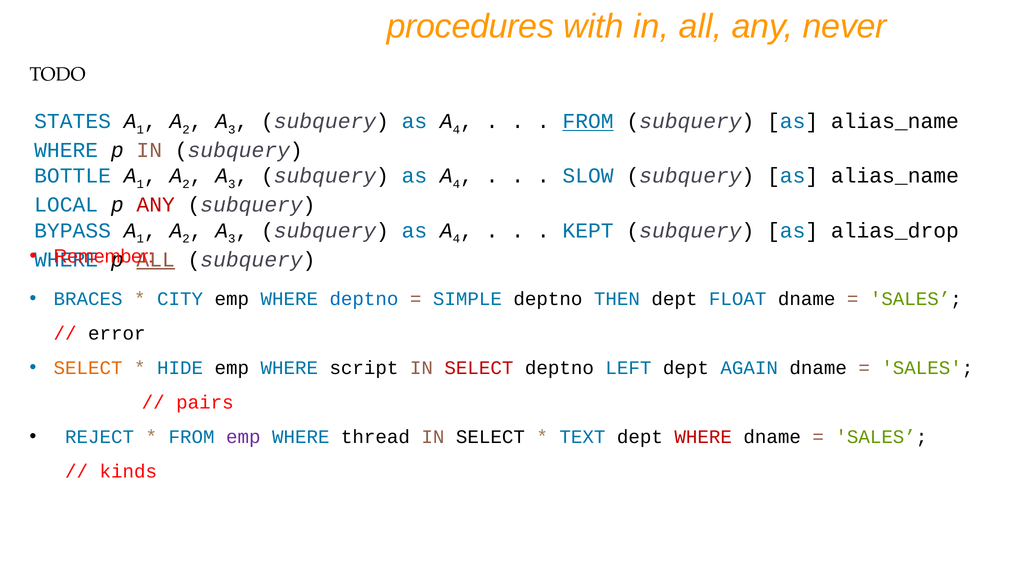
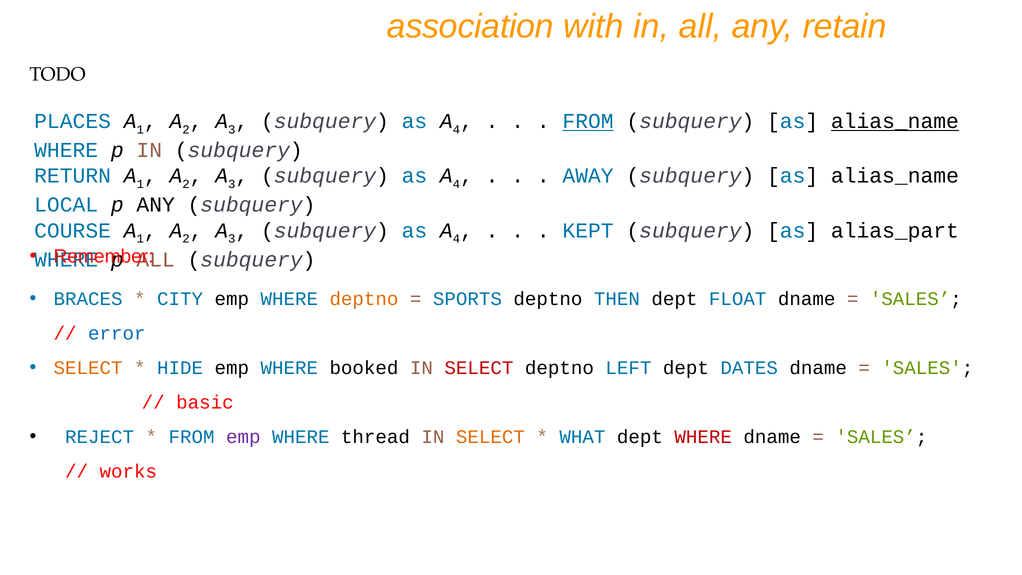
procedures: procedures -> association (470, 27)
never: never -> retain (845, 27)
STATES: STATES -> PLACES (73, 121)
alias_name underline: none -> present (895, 121)
BOTTLE: BOTTLE -> RETURN (73, 176)
SLOW: SLOW -> AWAY (588, 176)
ANY colour: red -> black (156, 205)
BYPASS: BYPASS -> COURSE (73, 230)
alias_drop: alias_drop -> alias_part (895, 230)
ALL underline: present -> none (156, 260)
deptno colour: blue -> orange (364, 299)
SIMPLE: SIMPLE -> SPORTS (467, 299)
error colour: black -> blue (117, 333)
script: script -> booked (364, 368)
AGAIN: AGAIN -> DATES (749, 368)
pairs: pairs -> basic (205, 402)
SELECT colour: black -> orange (490, 437)
TEXT: TEXT -> WHAT (582, 437)
kinds: kinds -> works (128, 471)
